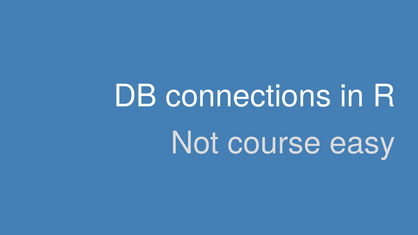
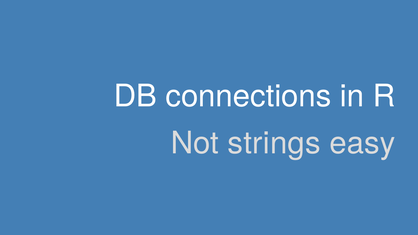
course: course -> strings (274, 143)
